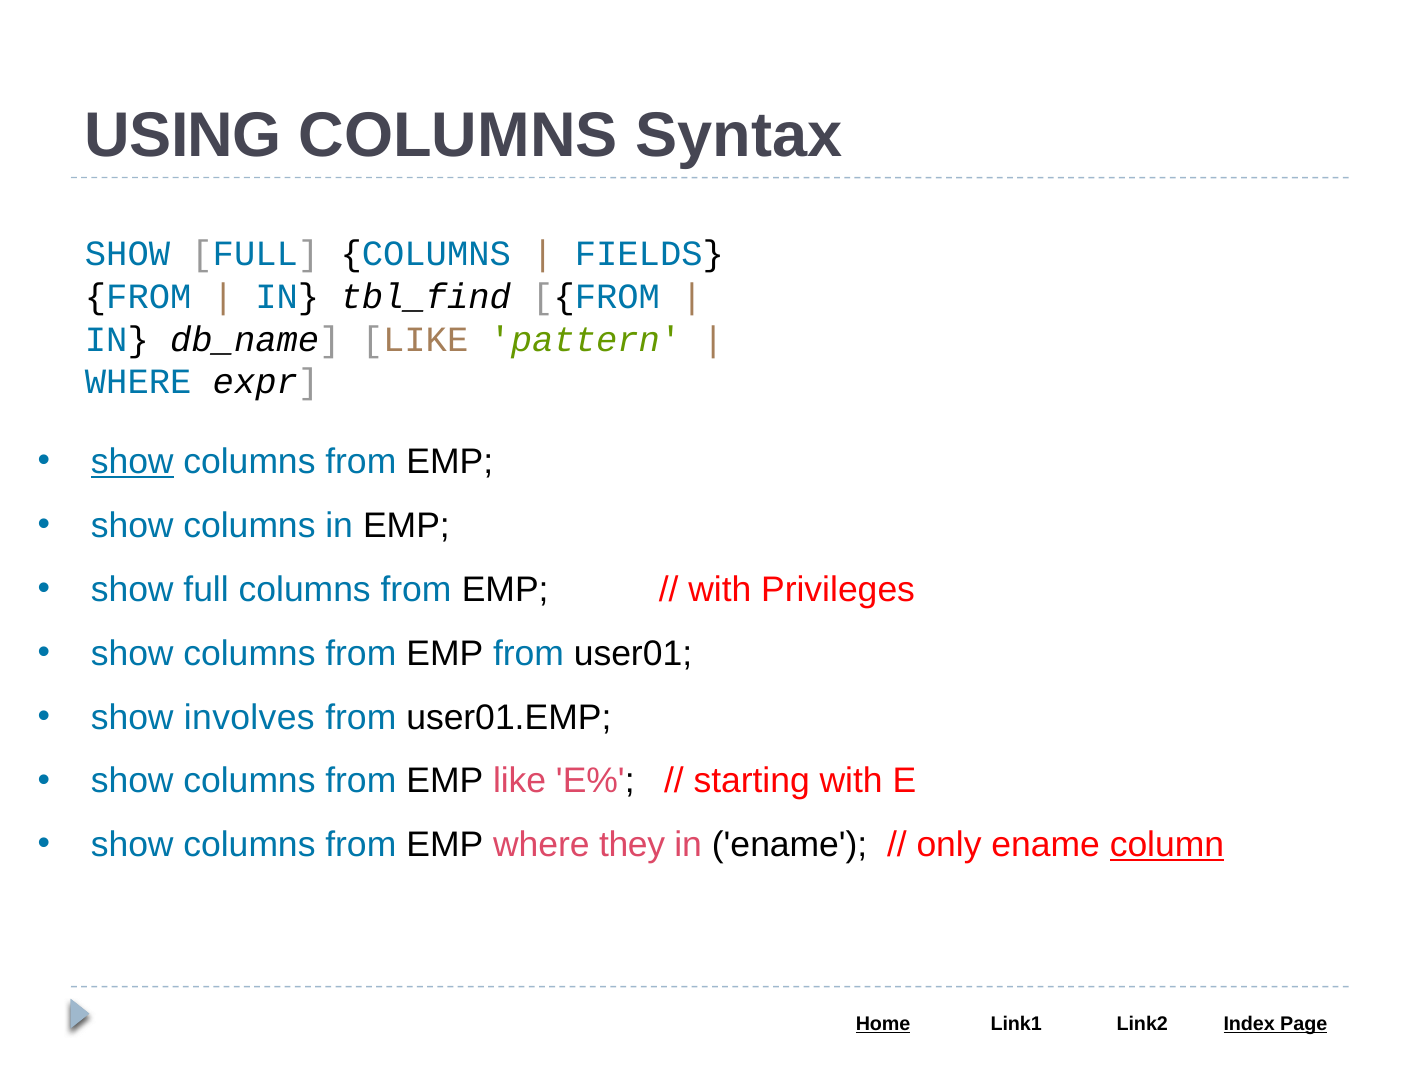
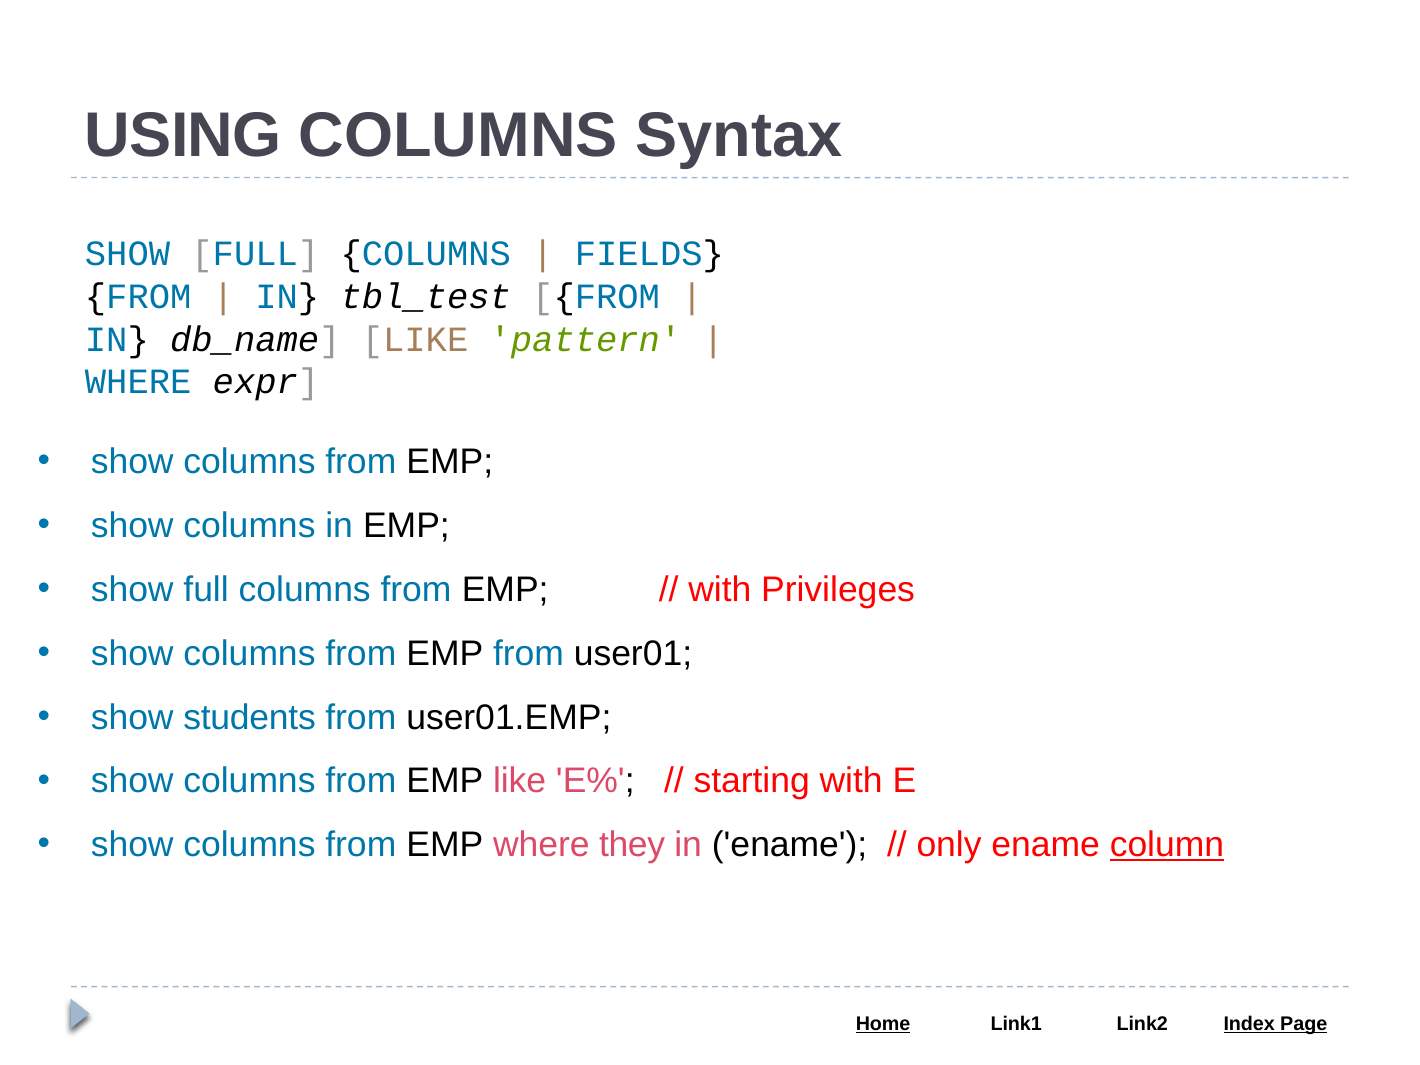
tbl_find: tbl_find -> tbl_test (426, 297)
show underline: present -> none (132, 462)
involves: involves -> students (250, 717)
